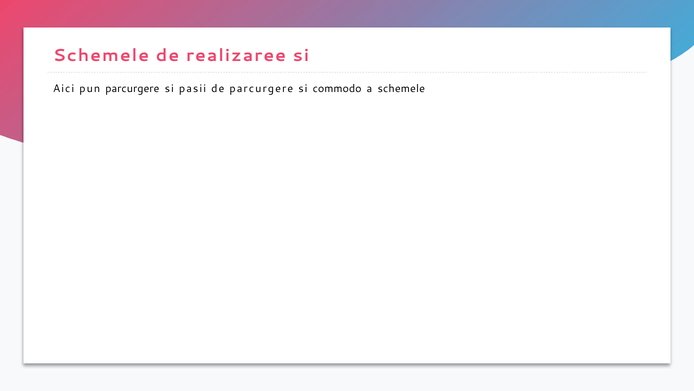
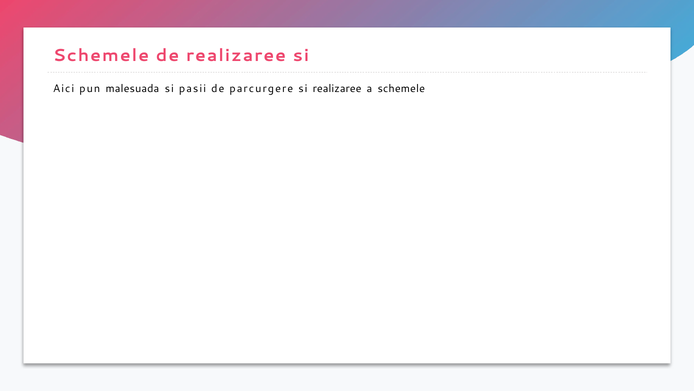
pun parcurgere: parcurgere -> malesuada (132, 88)
si commodo: commodo -> realizaree (337, 88)
